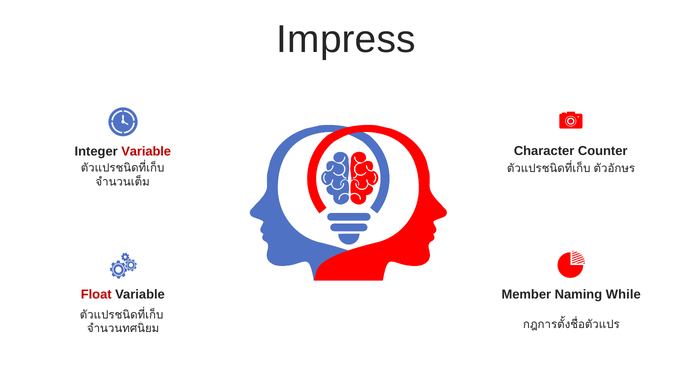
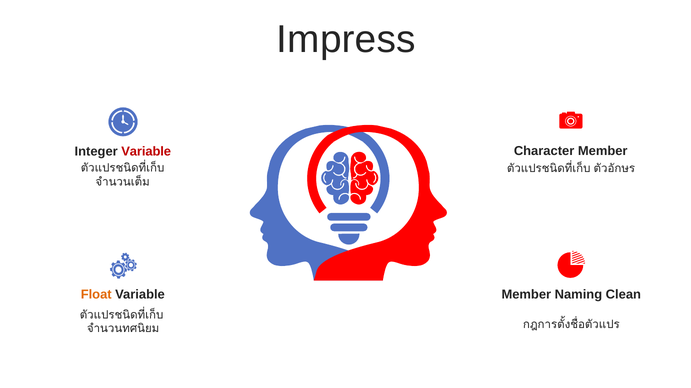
Character Counter: Counter -> Member (603, 151)
While: While -> Clean (623, 295)
Float colour: red -> orange (96, 295)
